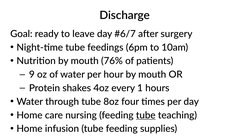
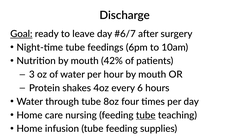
Goal underline: none -> present (21, 34)
76%: 76% -> 42% (112, 61)
9: 9 -> 3 (32, 75)
1: 1 -> 6 (140, 89)
